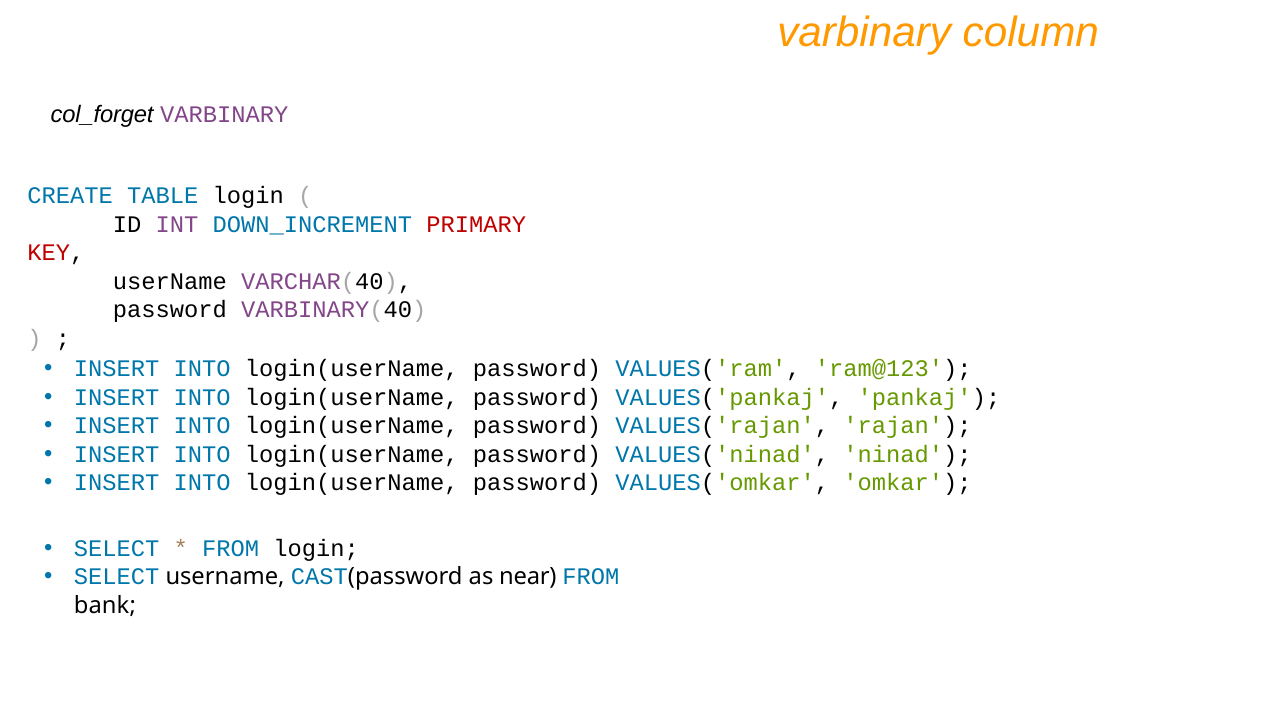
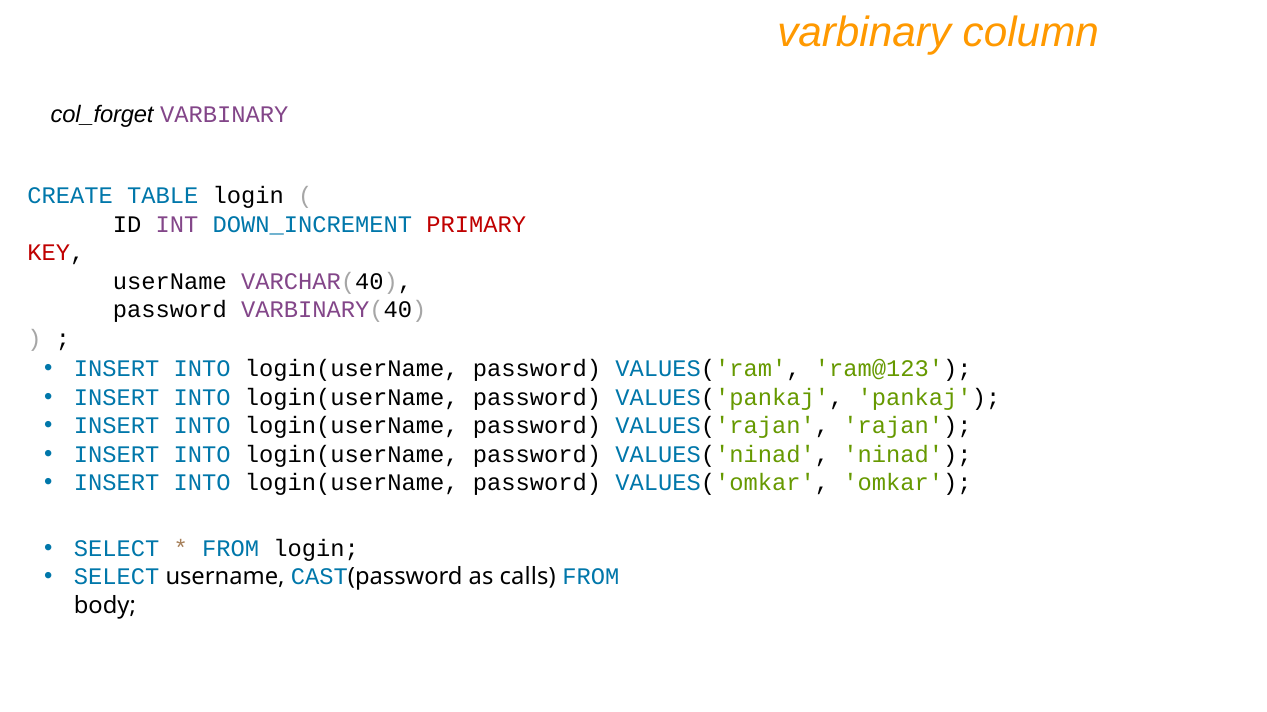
near: near -> calls (528, 578)
bank: bank -> body (105, 606)
